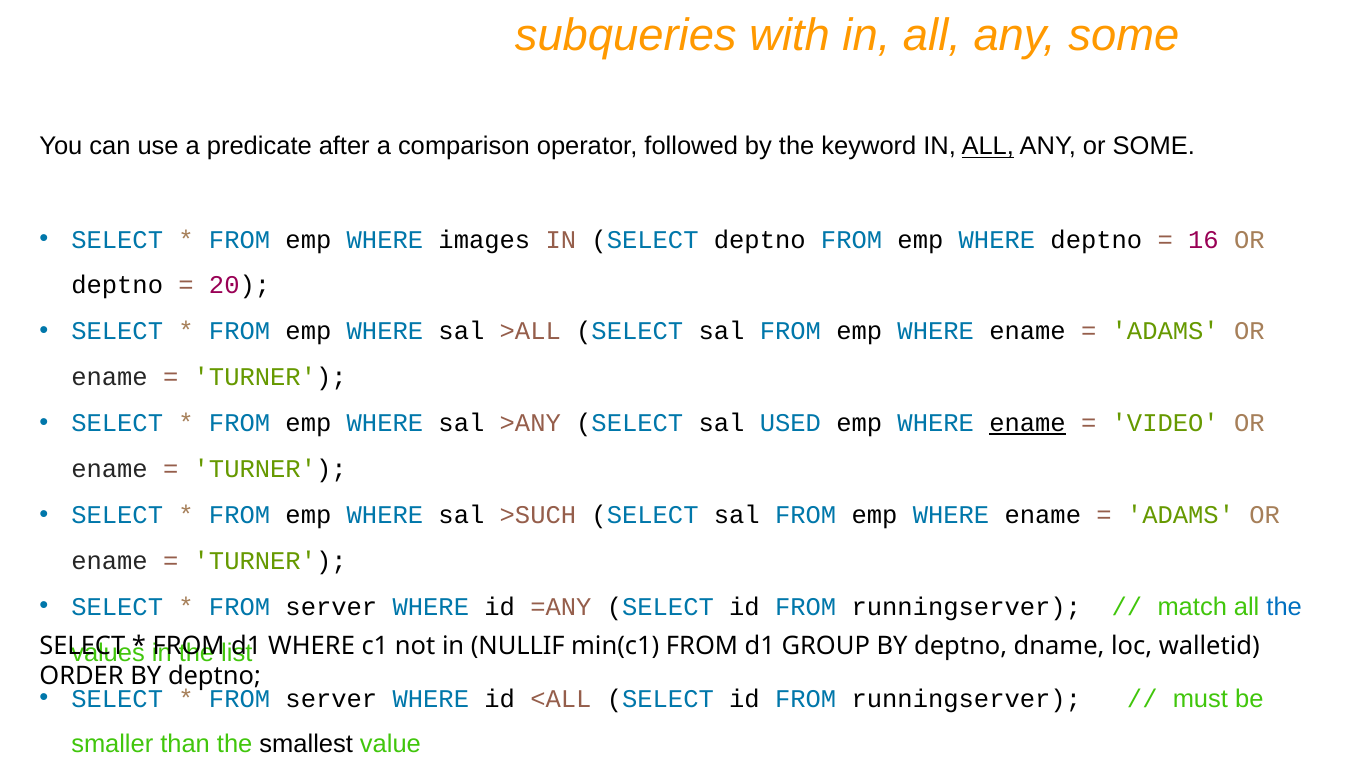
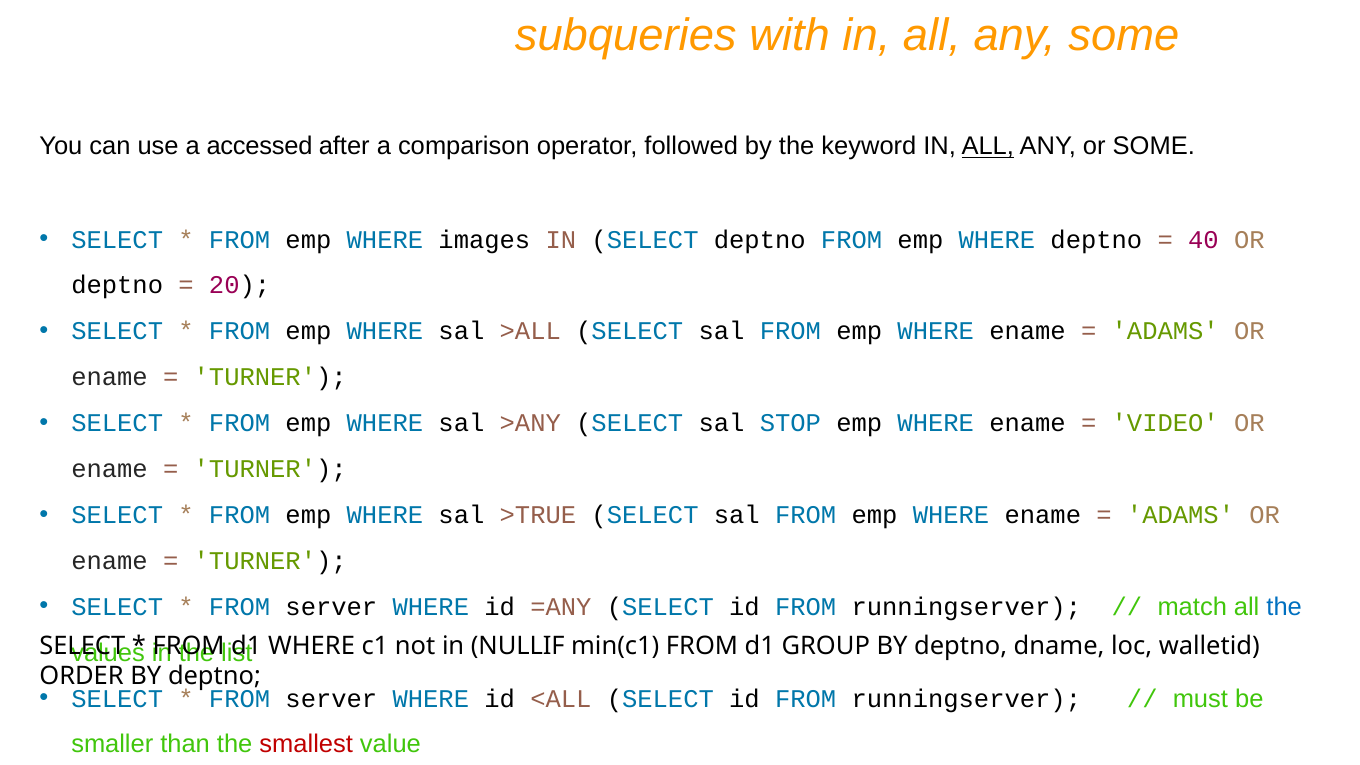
predicate: predicate -> accessed (259, 146)
16: 16 -> 40 (1203, 240)
USED: USED -> STOP (790, 423)
ename underline: present -> none (1028, 423)
>SUCH: >SUCH -> >TRUE (538, 515)
smallest colour: black -> red (306, 745)
